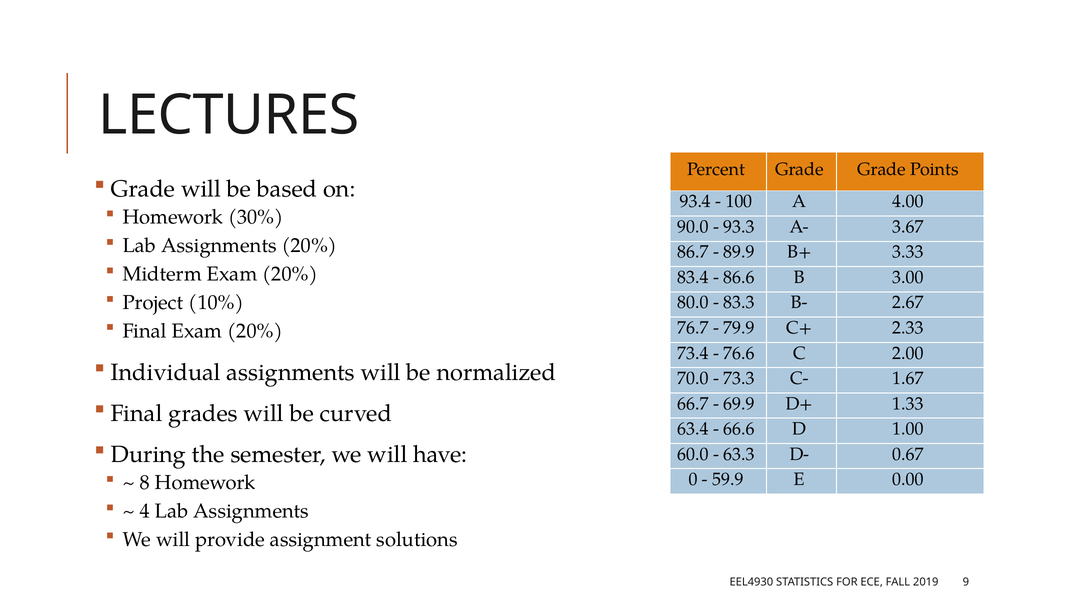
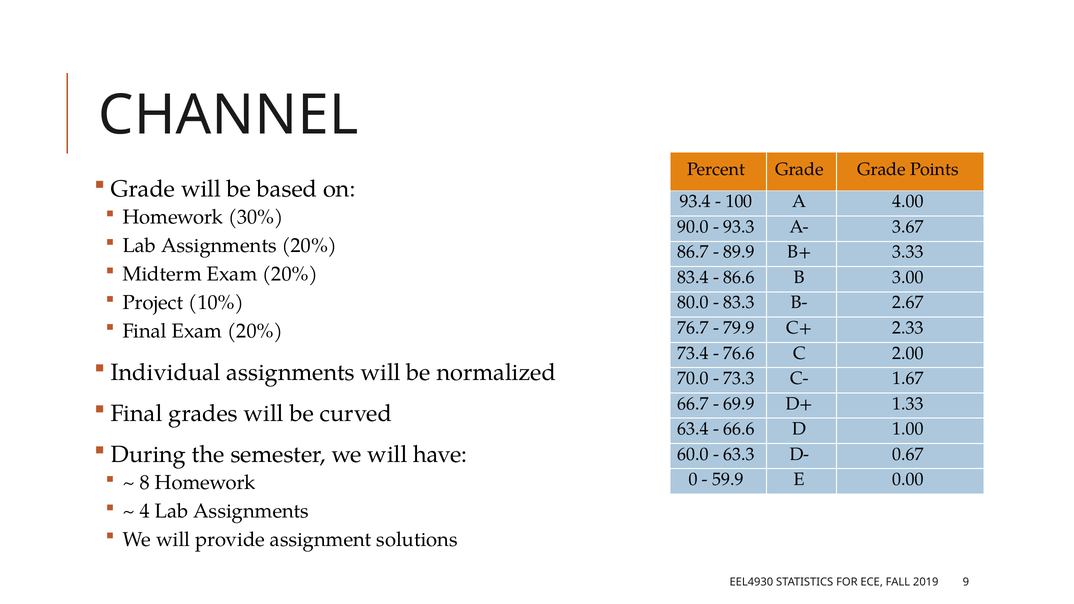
LECTURES: LECTURES -> CHANNEL (228, 115)
